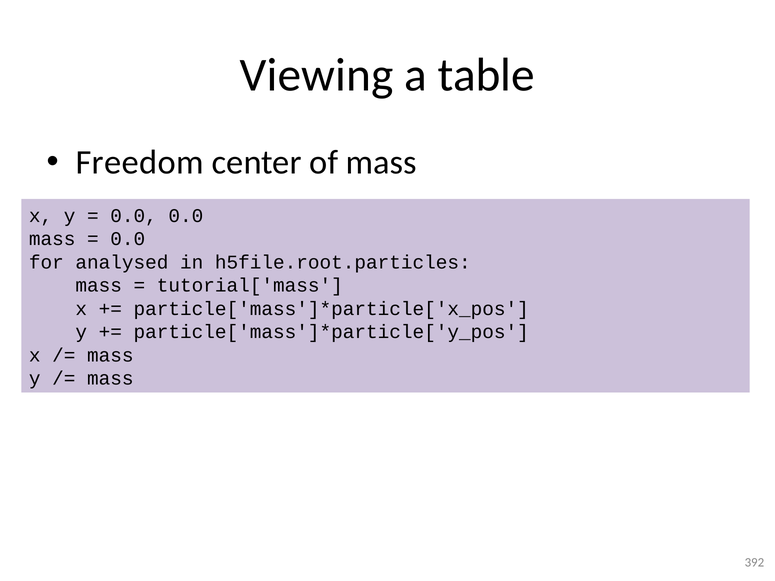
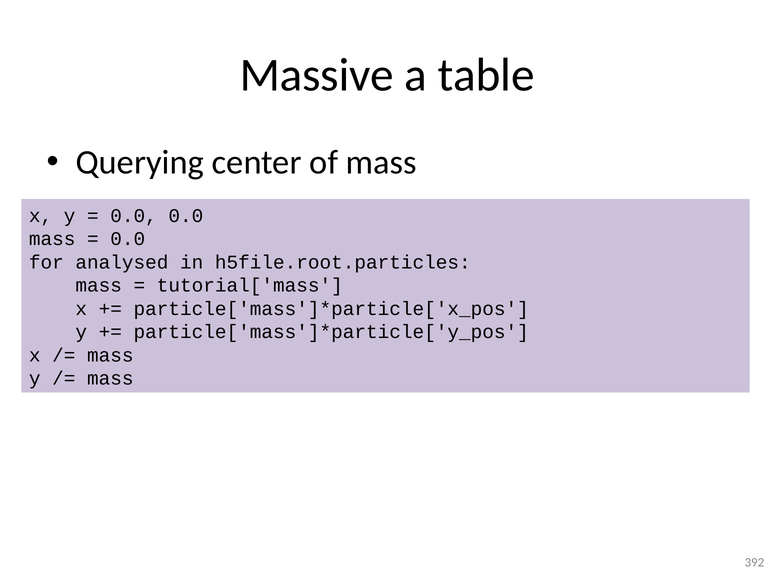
Viewing: Viewing -> Massive (317, 75)
Freedom: Freedom -> Querying (140, 163)
